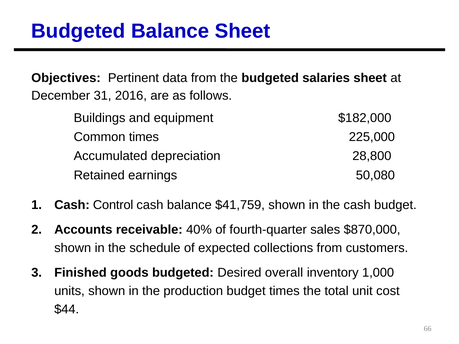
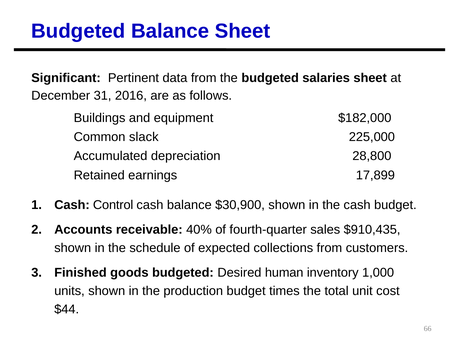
Objectives: Objectives -> Significant (66, 78)
Common times: times -> slack (144, 137)
50,080: 50,080 -> 17,899 (375, 175)
$41,759: $41,759 -> $30,900 (240, 205)
$870,000: $870,000 -> $910,435 (372, 230)
overall: overall -> human (284, 273)
